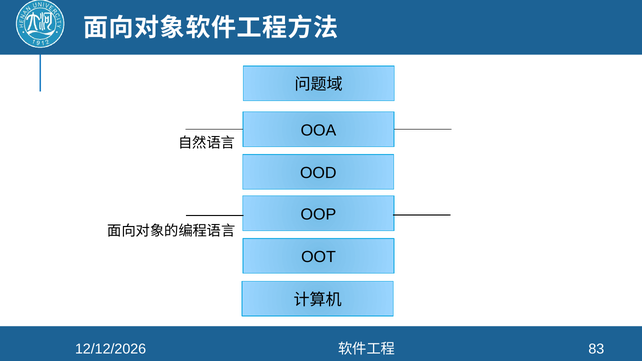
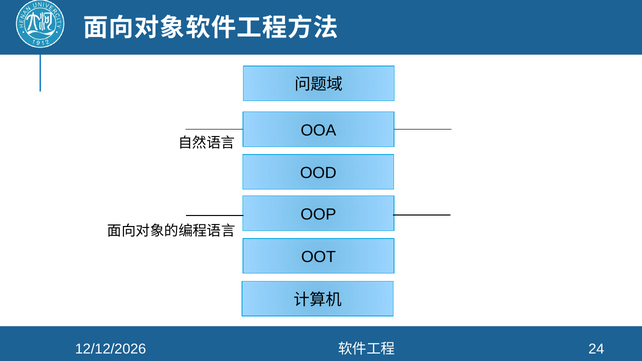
83: 83 -> 24 (596, 349)
